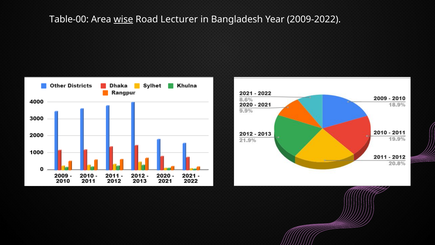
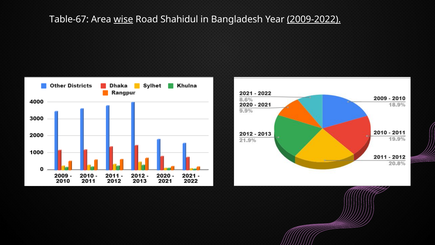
Table-00: Table-00 -> Table-67 (69, 19)
Lecturer: Lecturer -> Shahidul (179, 19)
2009-2022 underline: none -> present (314, 19)
